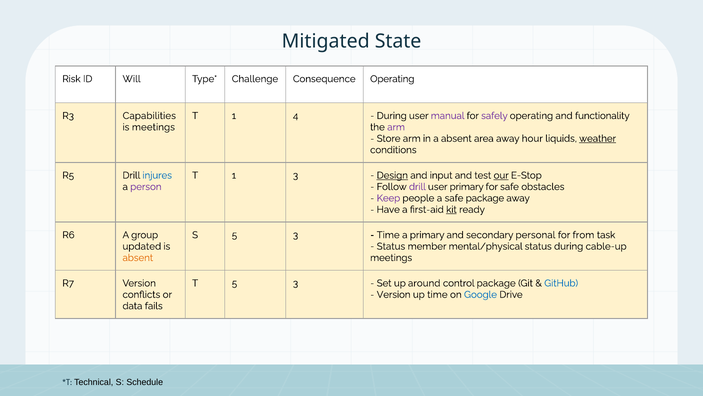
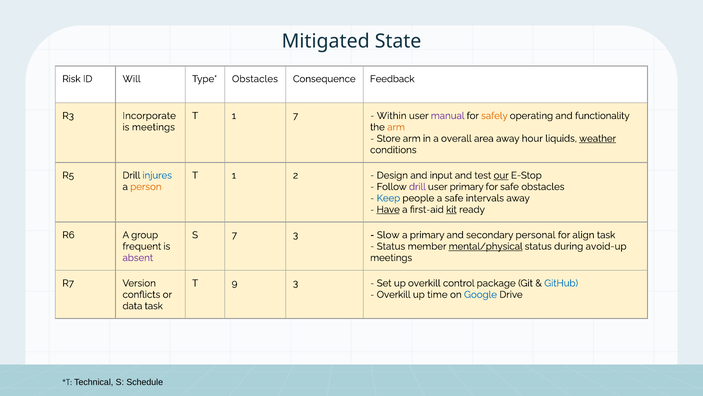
Challenge: Challenge -> Obstacles (255, 79)
Consequence Operating: Operating -> Feedback (392, 79)
Capabilities: Capabilities -> Incorporate (149, 116)
1 4: 4 -> 7 (296, 116)
During: During -> Within (392, 116)
safely colour: purple -> orange (494, 116)
arm colour: purple -> orange (396, 127)
a absent: absent -> overall (456, 138)
1 3: 3 -> 2 (296, 175)
Design underline: present -> none (392, 175)
person colour: purple -> orange (146, 187)
Keep colour: purple -> blue (388, 198)
safe package: package -> intervals (485, 198)
Have underline: none -> present (388, 209)
S 5: 5 -> 7 (234, 235)
Time: Time -> Slow (388, 235)
from: from -> align (583, 235)
updated: updated -> frequent (142, 246)
mental/physical underline: none -> present (486, 246)
cable-up: cable-up -> avoid-up (606, 246)
absent colour: orange -> purple (138, 257)
T 5: 5 -> 9 (235, 283)
up around: around -> overkill (424, 283)
Version: Version -> Overkill (394, 294)
data fails: fails -> task (154, 306)
